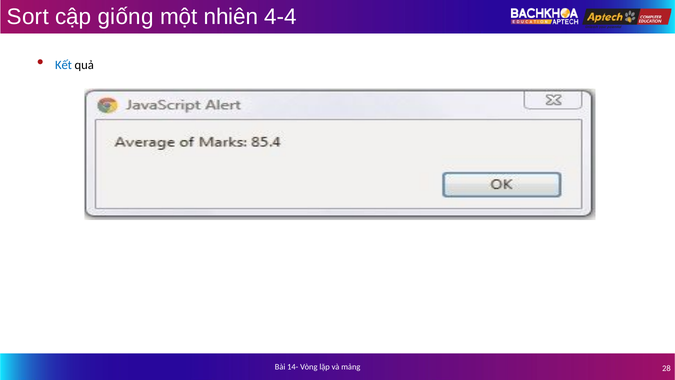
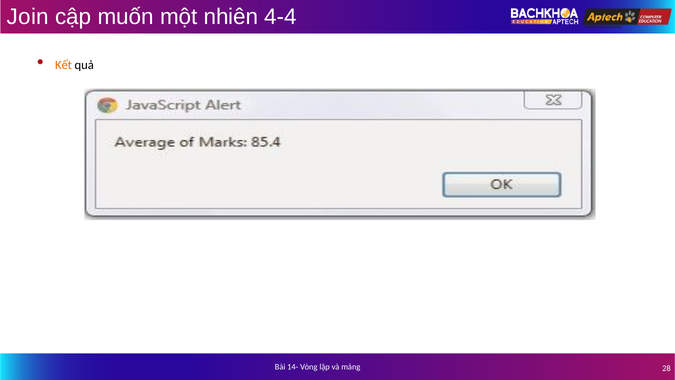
Sort: Sort -> Join (28, 17)
giống: giống -> muốn (126, 17)
Kết colour: blue -> orange (64, 65)
